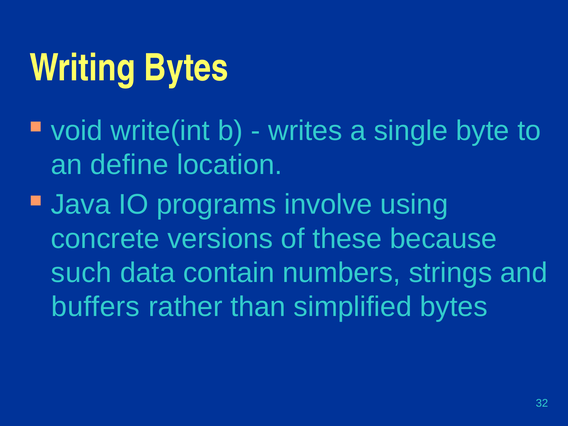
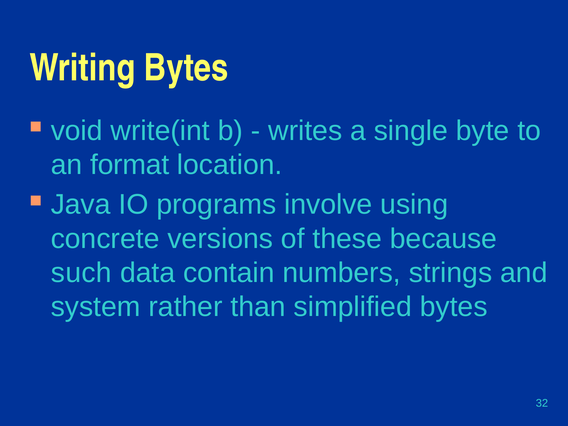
define: define -> format (130, 165)
buffers: buffers -> system (96, 307)
